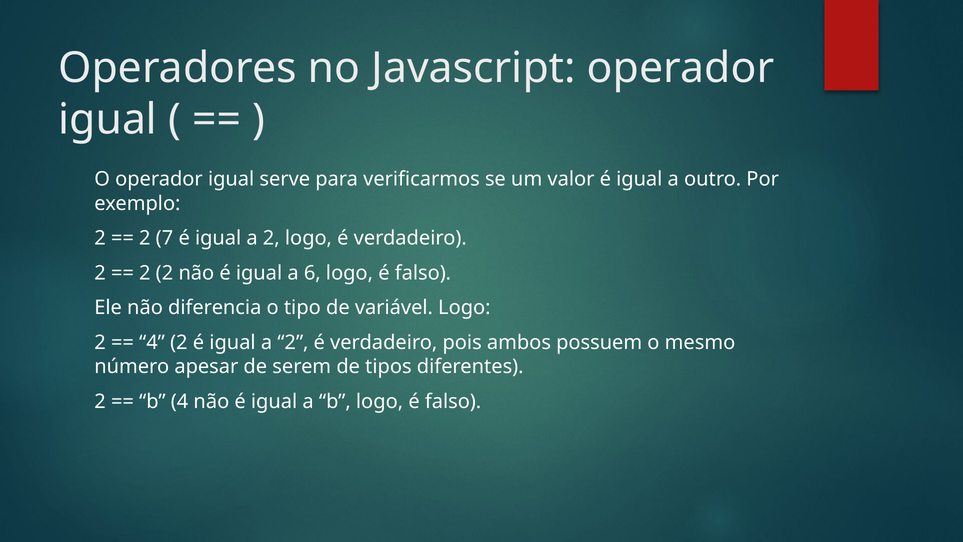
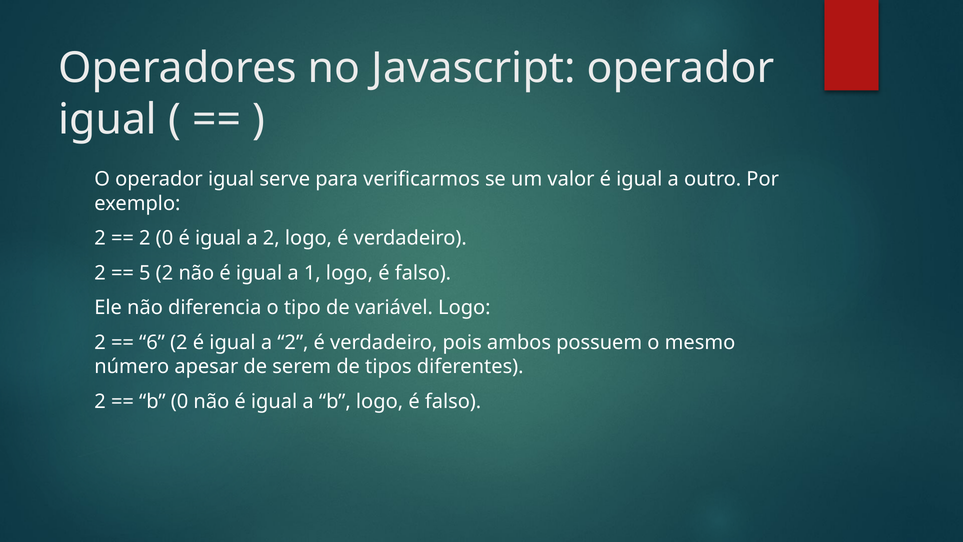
2 7: 7 -> 0 (164, 238)
2: 2 -> 5 (145, 273)
6: 6 -> 1 (312, 273)
4: 4 -> 6 (152, 342)
b 4: 4 -> 0 (180, 401)
